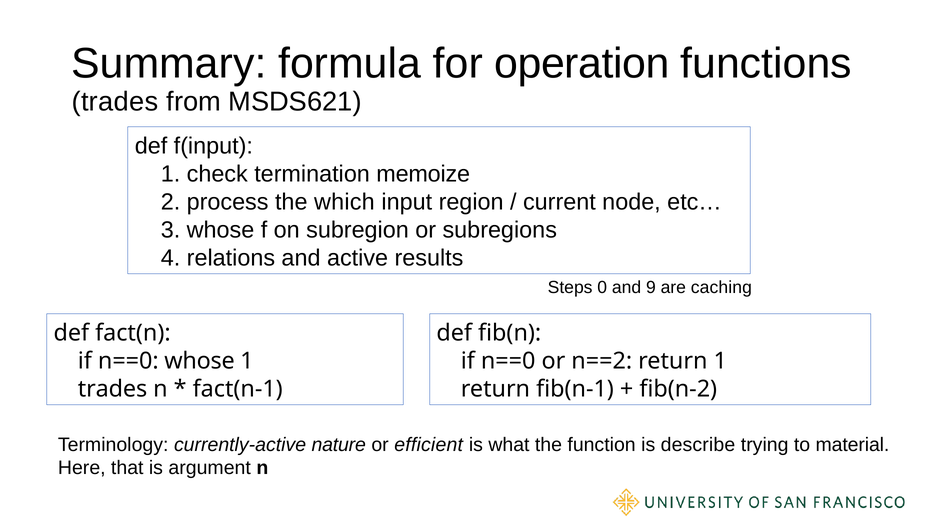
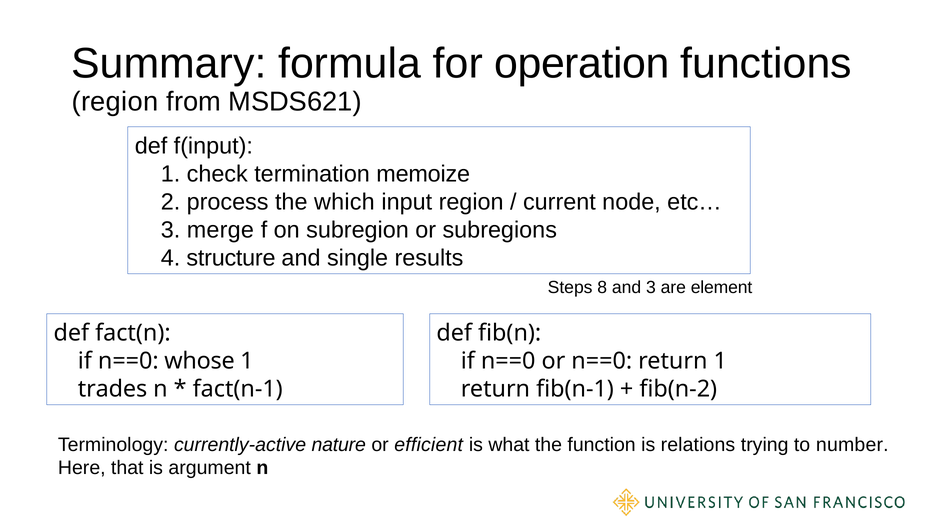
trades: trades -> region (115, 102)
3 whose: whose -> merge (220, 230)
relations: relations -> structure (231, 258)
active: active -> single (358, 258)
0: 0 -> 8 (602, 287)
and 9: 9 -> 3 (651, 287)
caching: caching -> element (722, 287)
or n==2: n==2 -> n==0 (602, 361)
describe: describe -> relations (698, 445)
material: material -> number (852, 445)
